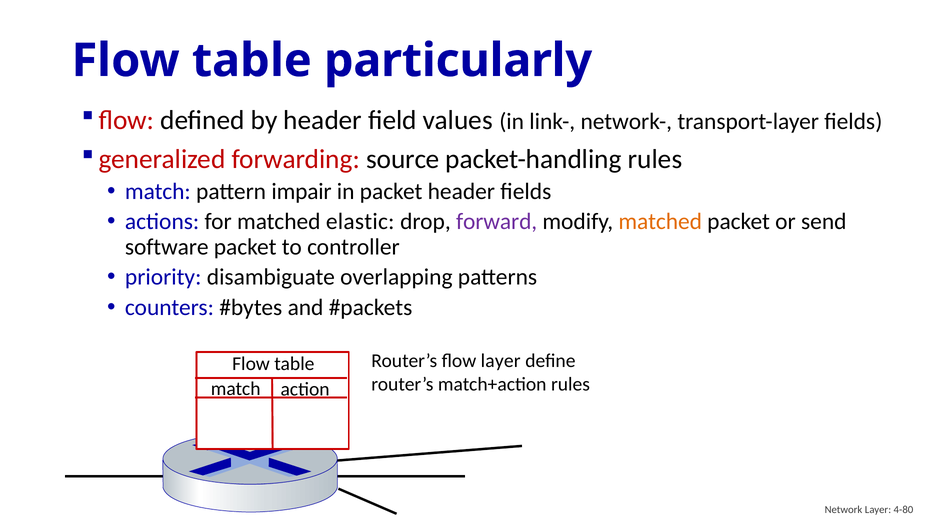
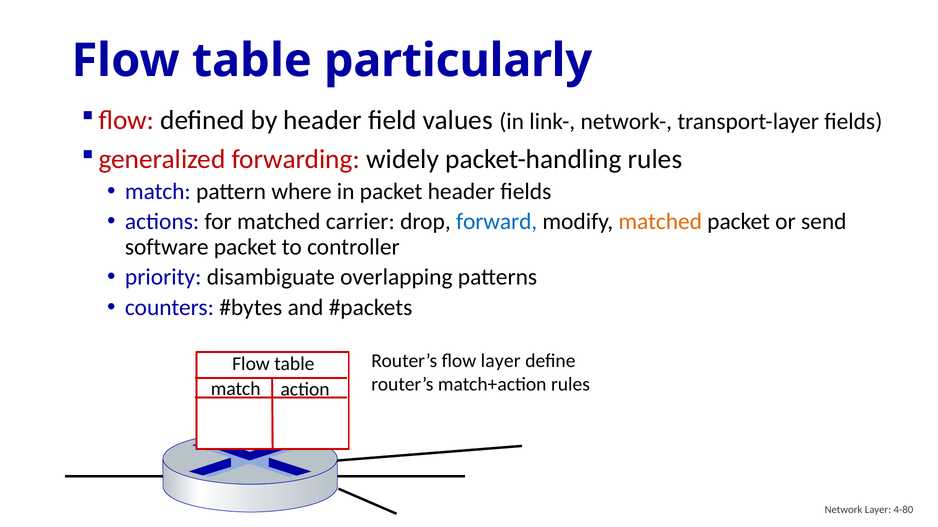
source: source -> widely (403, 159)
impair: impair -> where (302, 192)
elastic: elastic -> carrier (360, 222)
forward colour: purple -> blue (497, 222)
